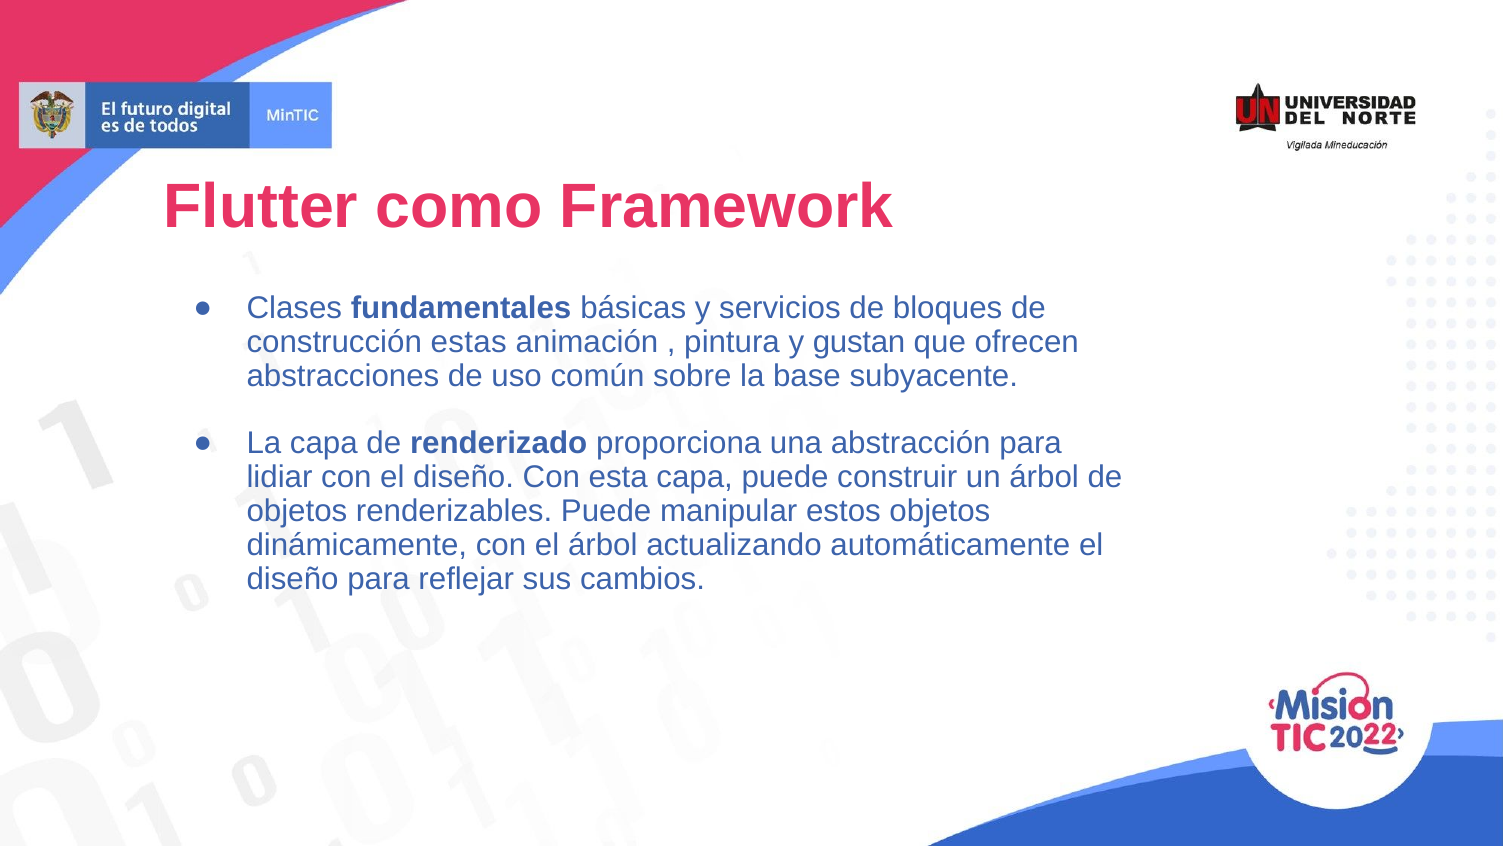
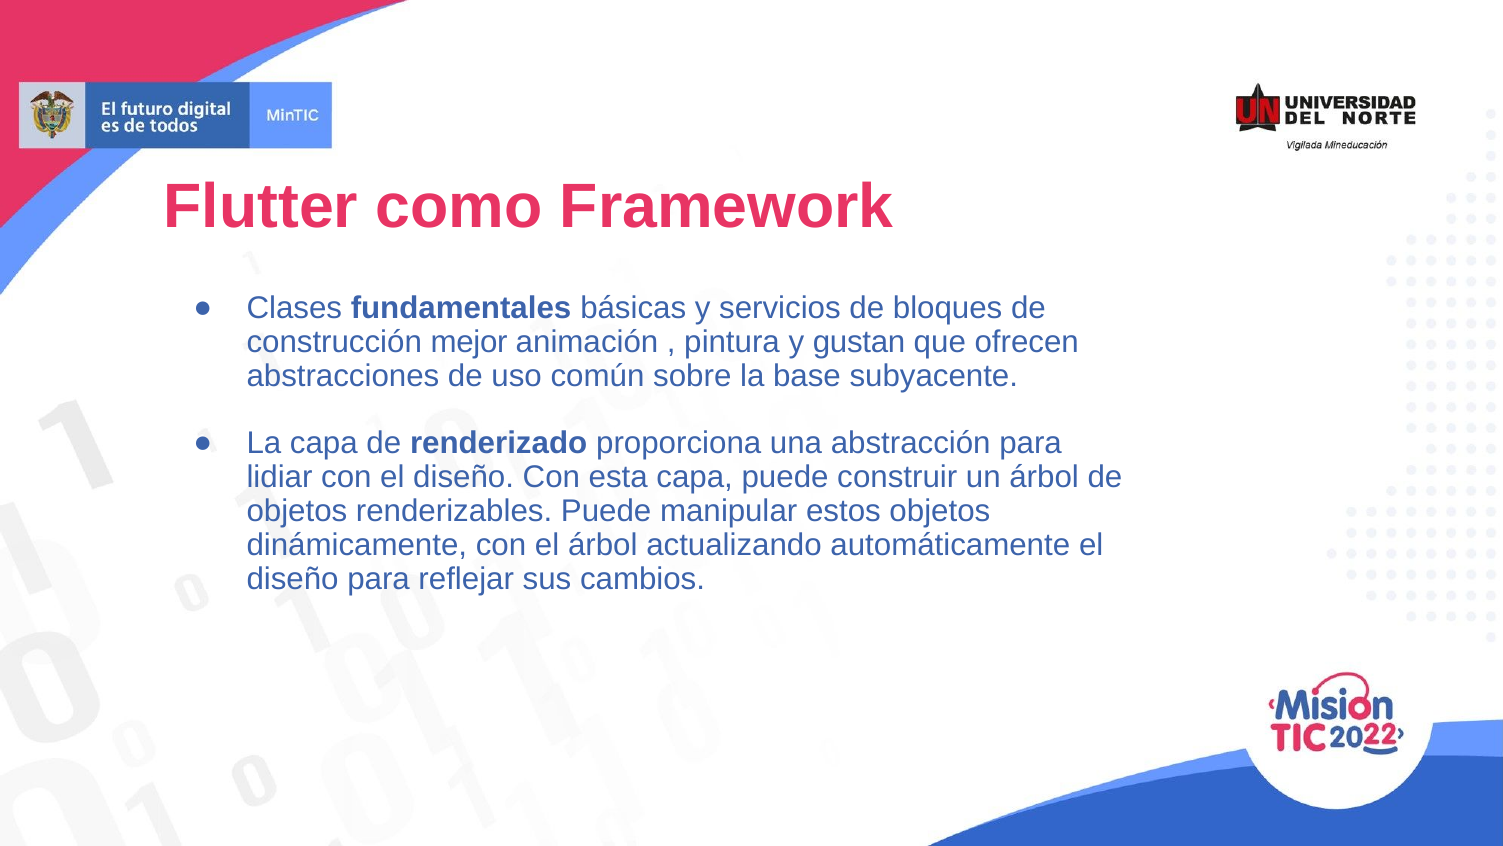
estas: estas -> mejor (469, 342)
